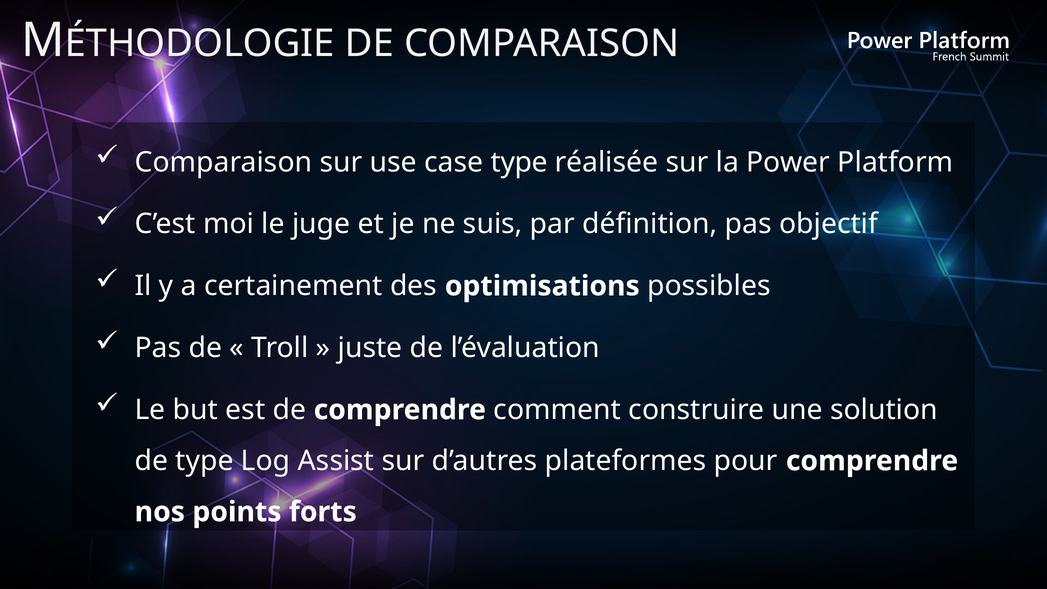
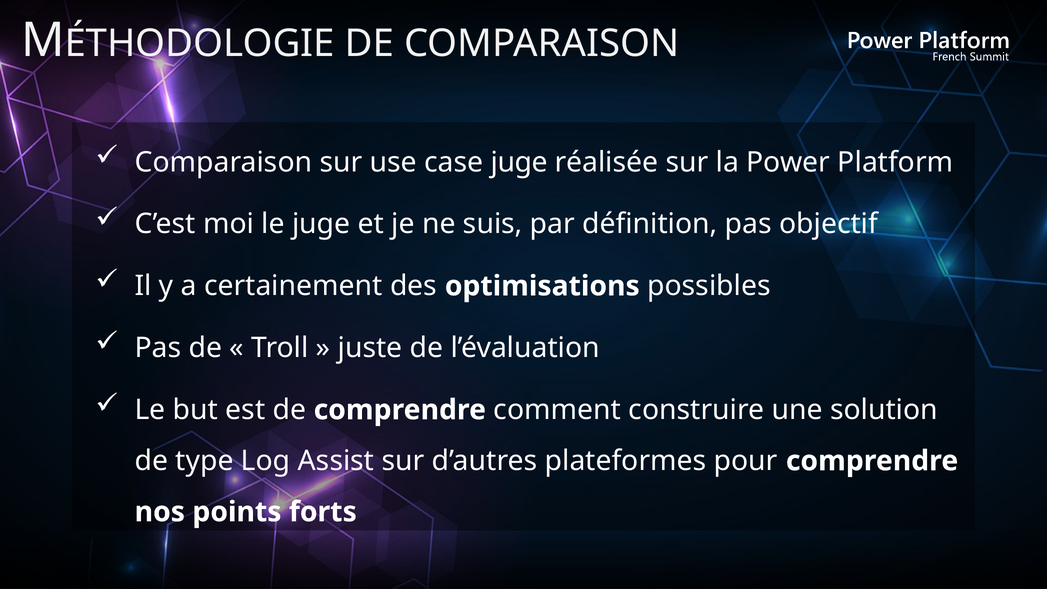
case type: type -> juge (519, 162)
